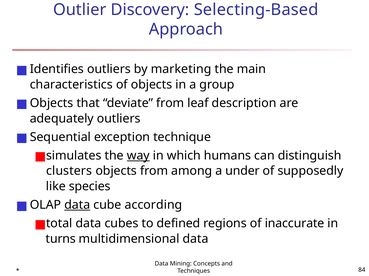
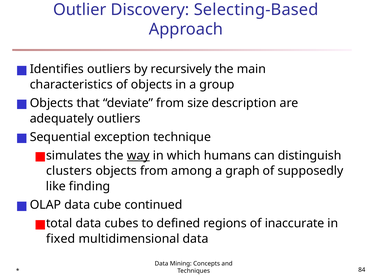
marketing: marketing -> recursively (181, 69)
leaf: leaf -> size (198, 103)
under: under -> graph (243, 171)
species: species -> finding (90, 187)
data underline: present -> none (77, 205)
according: according -> continued (153, 205)
turns: turns -> fixed (61, 240)
